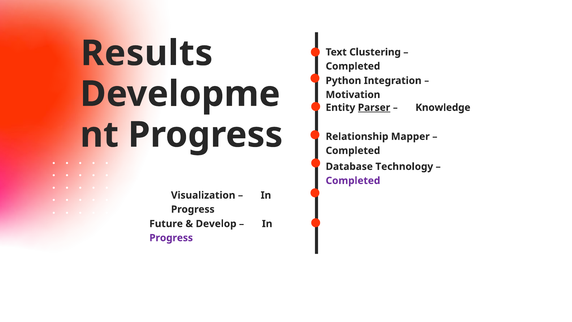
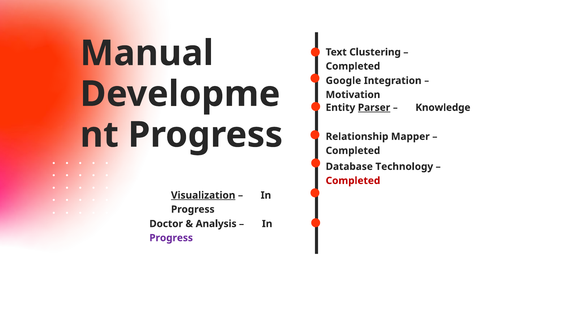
Results: Results -> Manual (147, 53)
Python: Python -> Google (343, 81)
Completed colour: purple -> red (353, 181)
Visualization underline: none -> present (203, 195)
Future: Future -> Doctor (166, 224)
Develop: Develop -> Analysis (216, 224)
